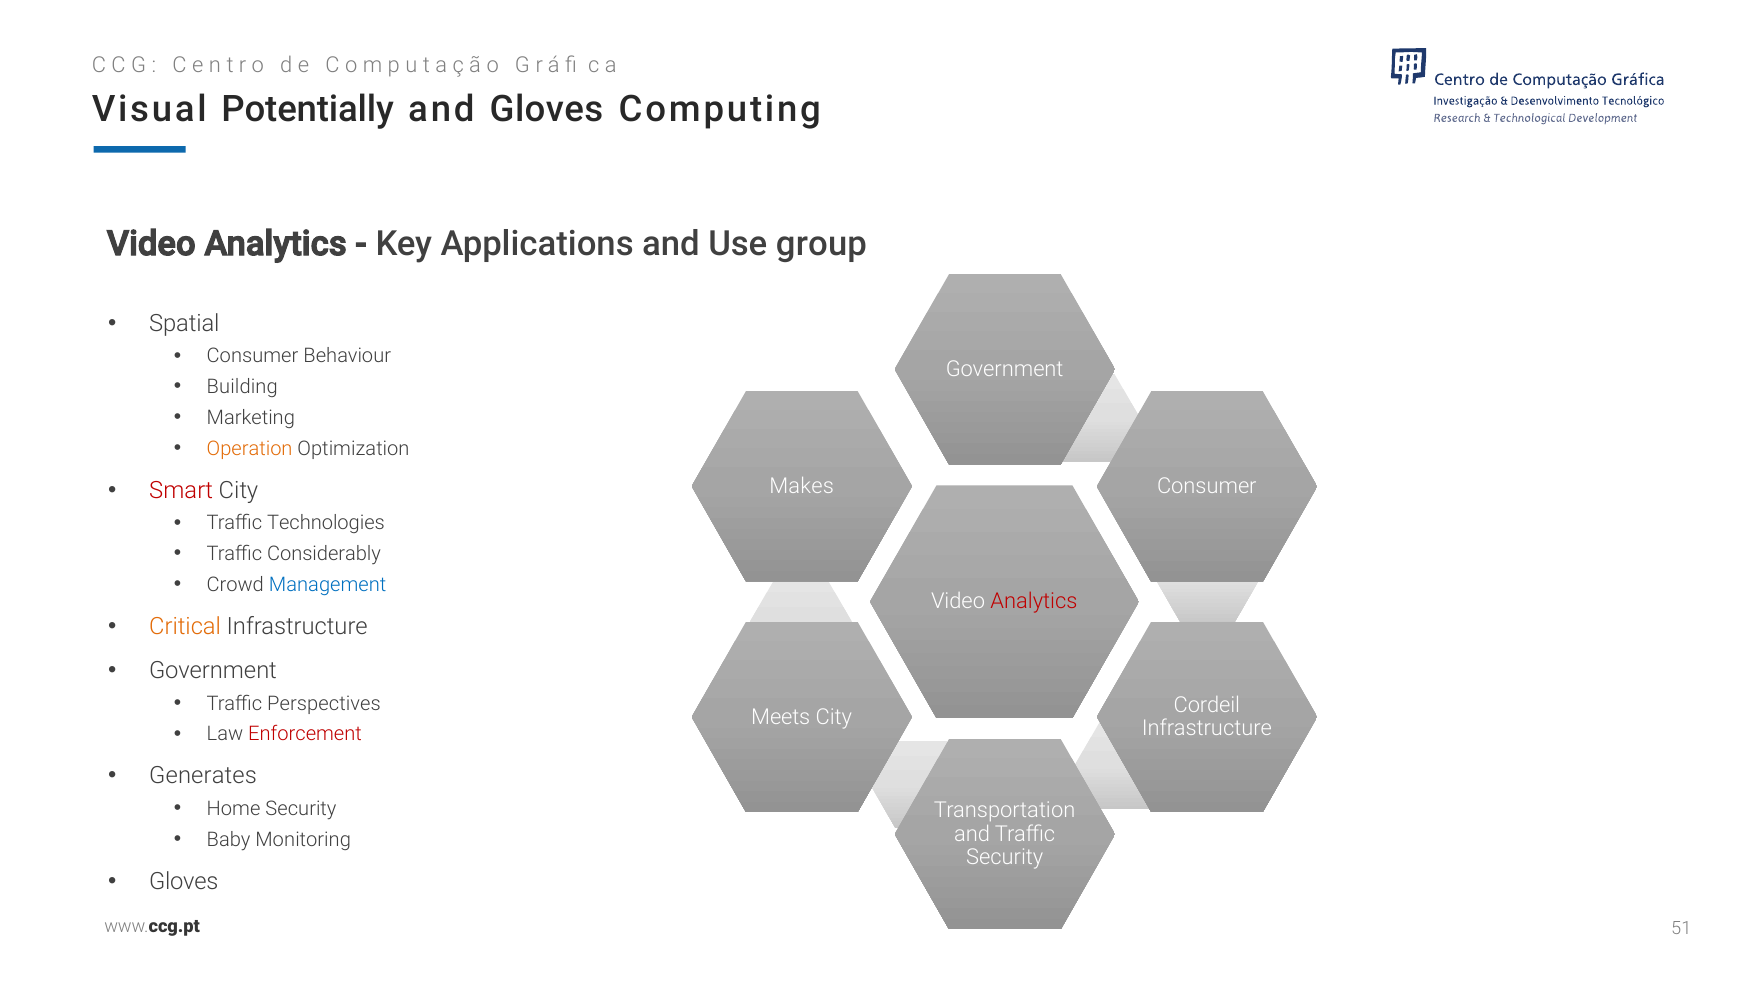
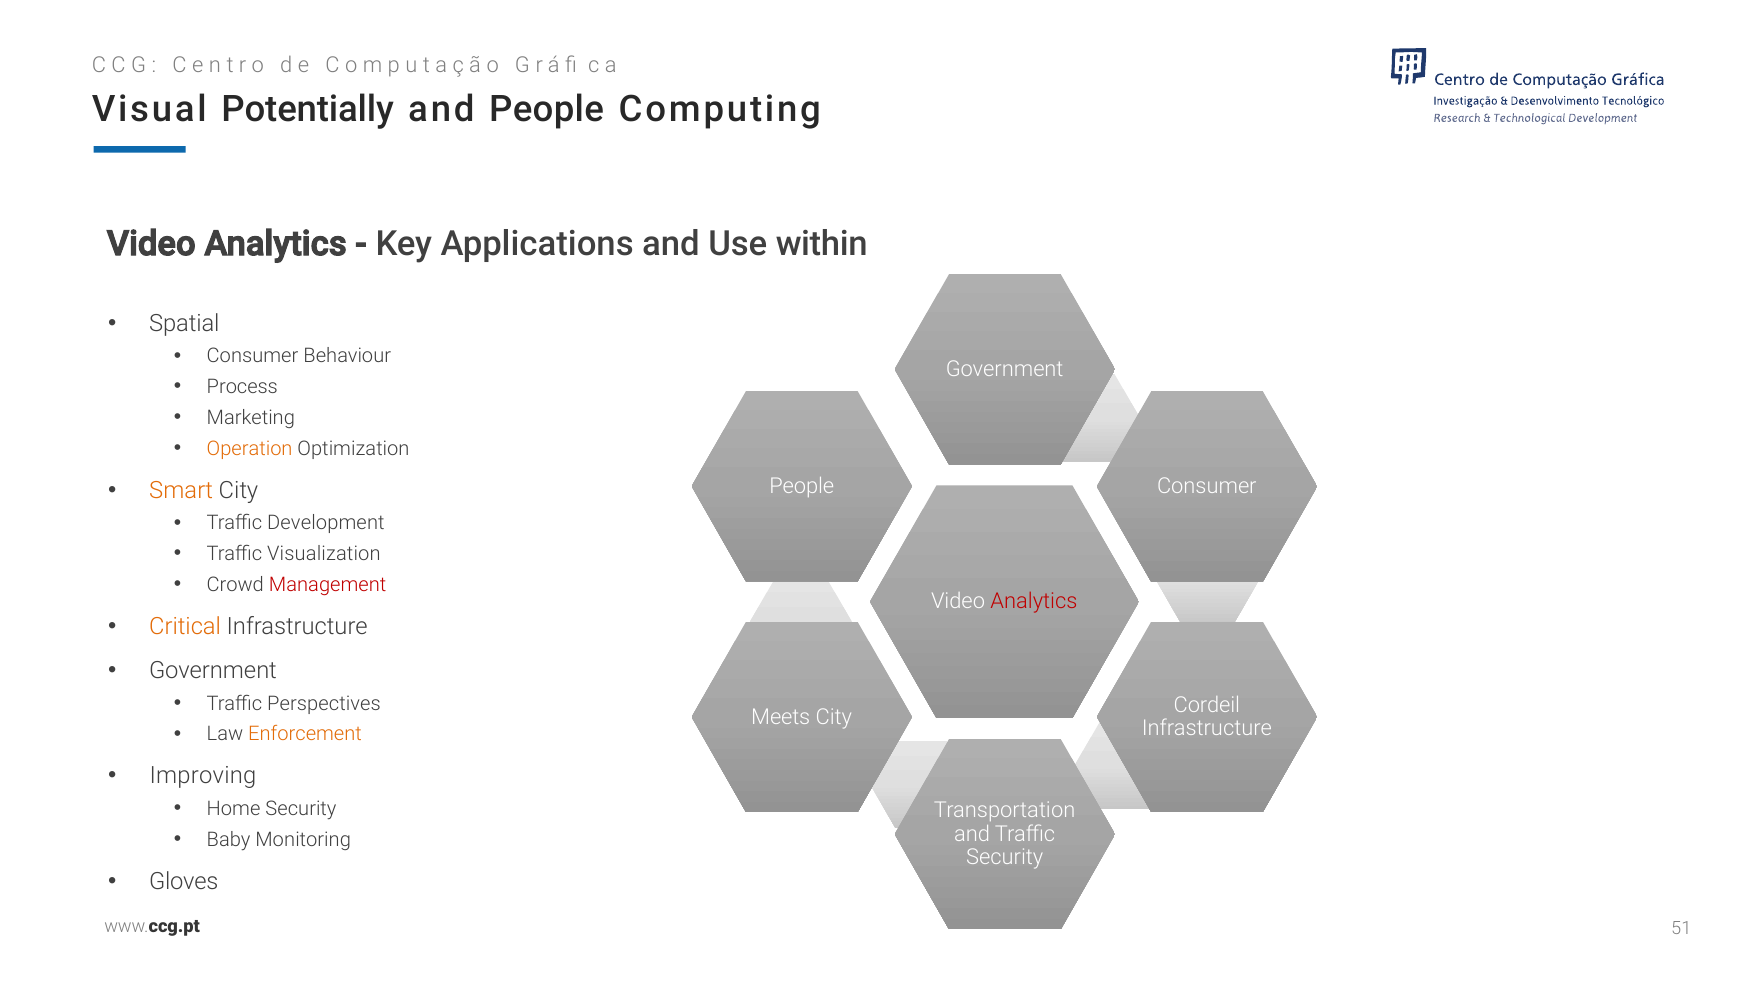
and Gloves: Gloves -> People (546, 110)
group: group -> within (822, 244)
Building: Building -> Process (242, 387)
Makes: Makes -> People (802, 486)
Smart colour: red -> orange (181, 491)
Technologies: Technologies -> Development (326, 523)
Considerably: Considerably -> Visualization (324, 554)
Management colour: blue -> red (328, 585)
Enforcement colour: red -> orange (305, 735)
Generates: Generates -> Improving (203, 777)
